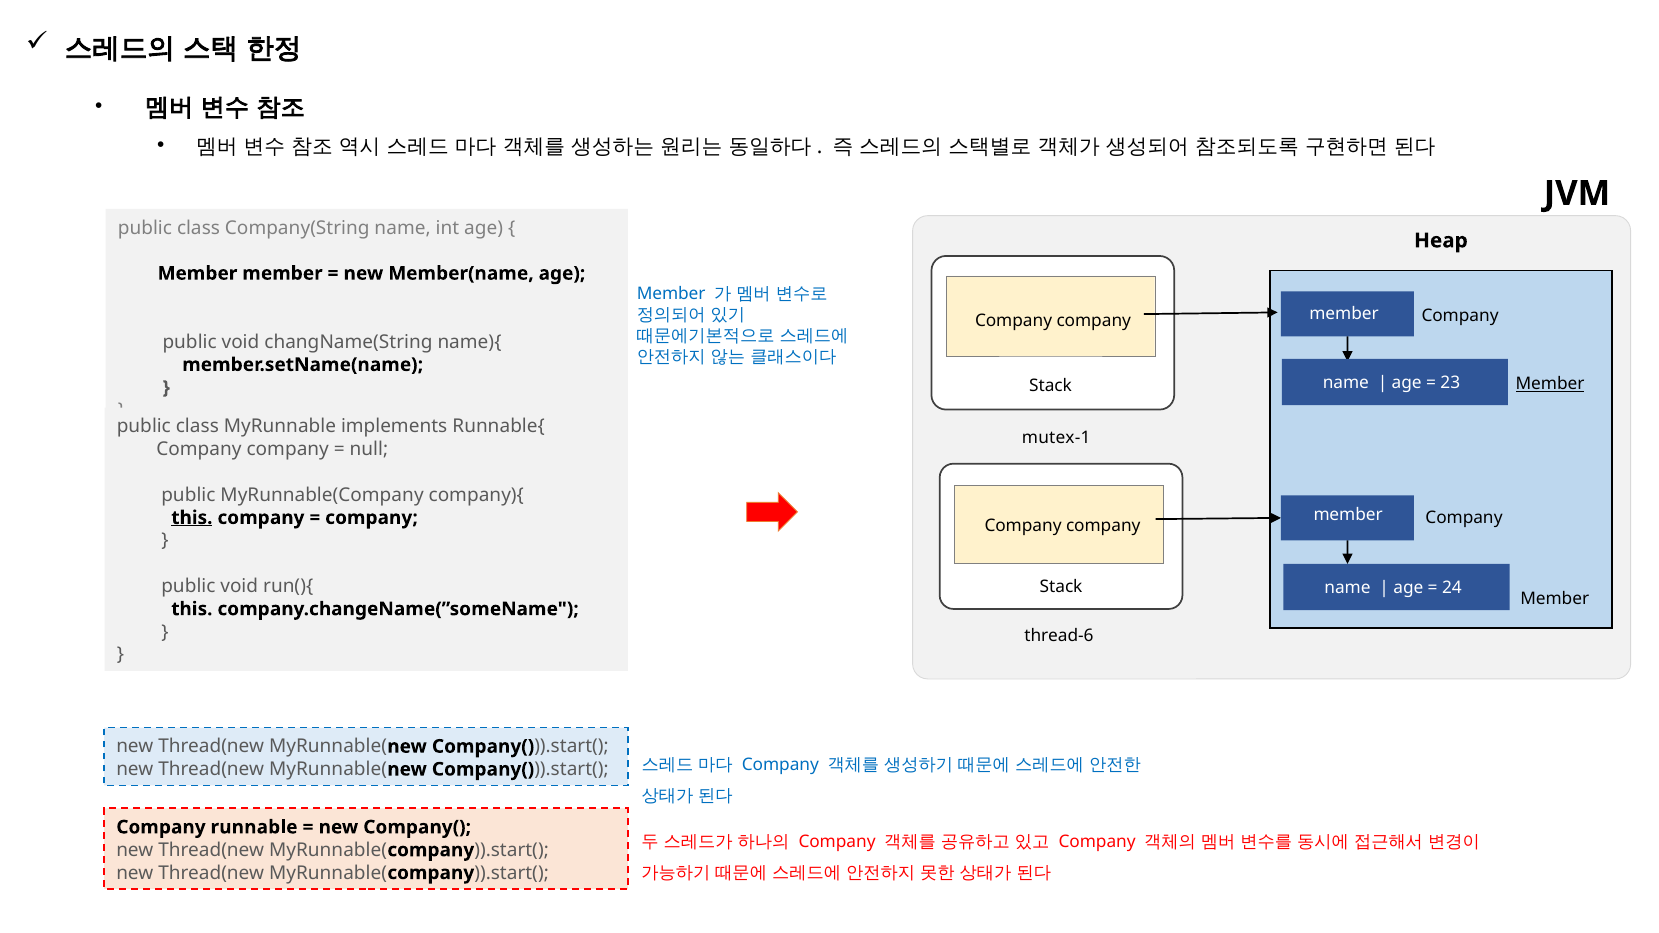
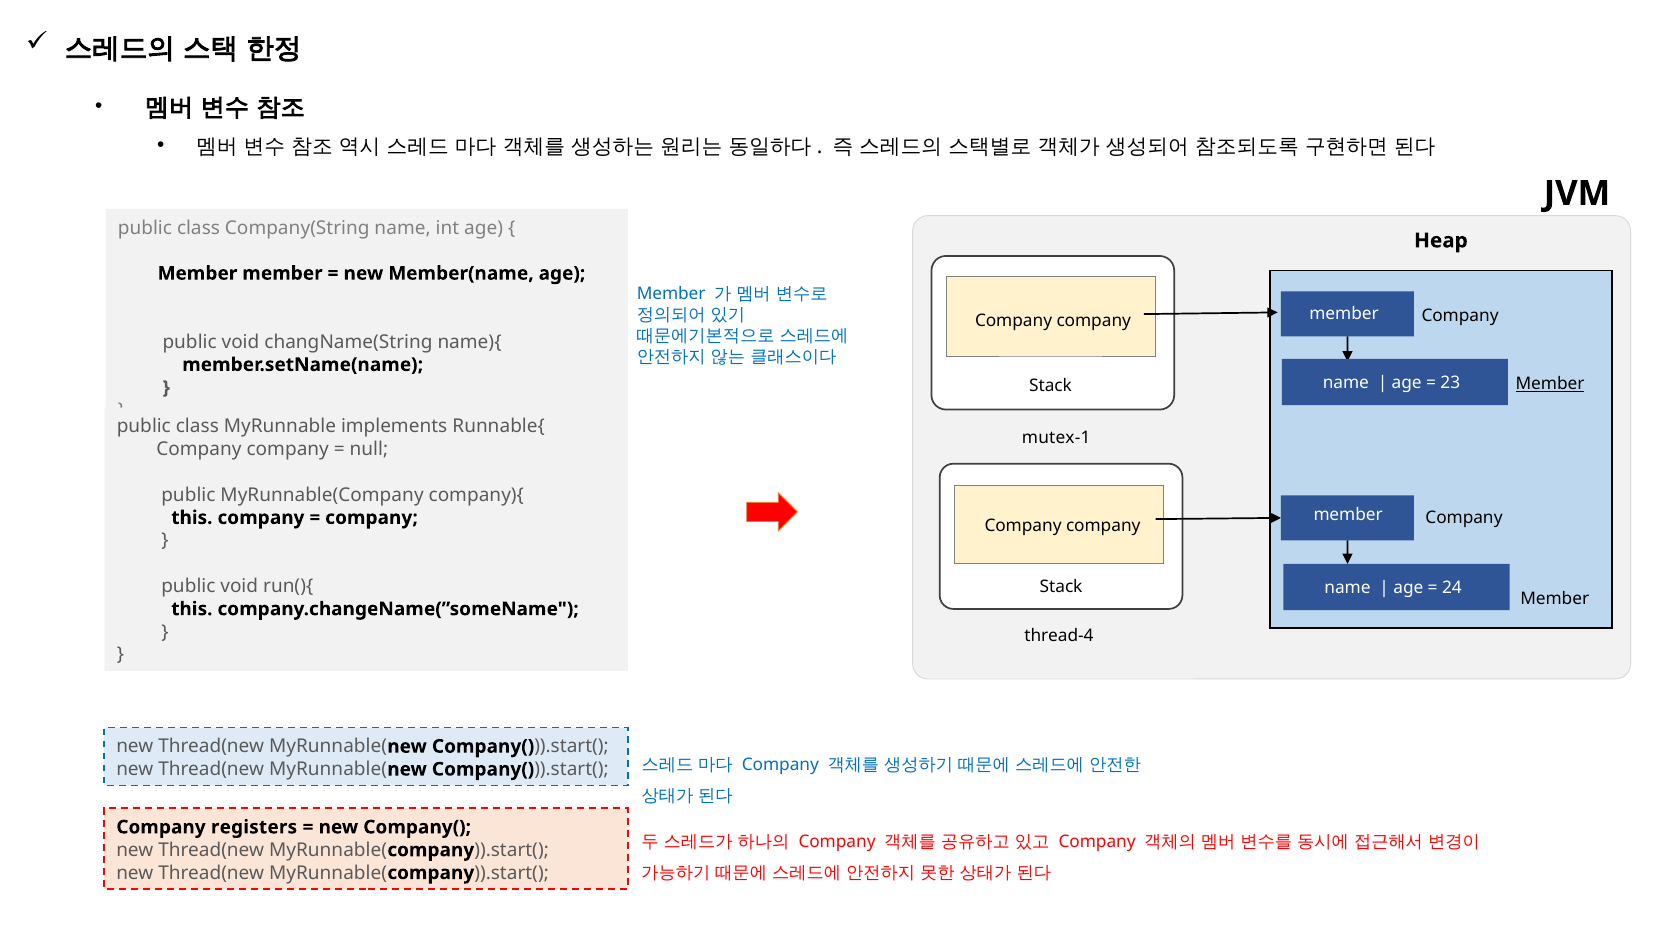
this underline: present -> none (192, 518)
thread-6: thread-6 -> thread-4 (1059, 635)
runnable: runnable -> registers (254, 827)
